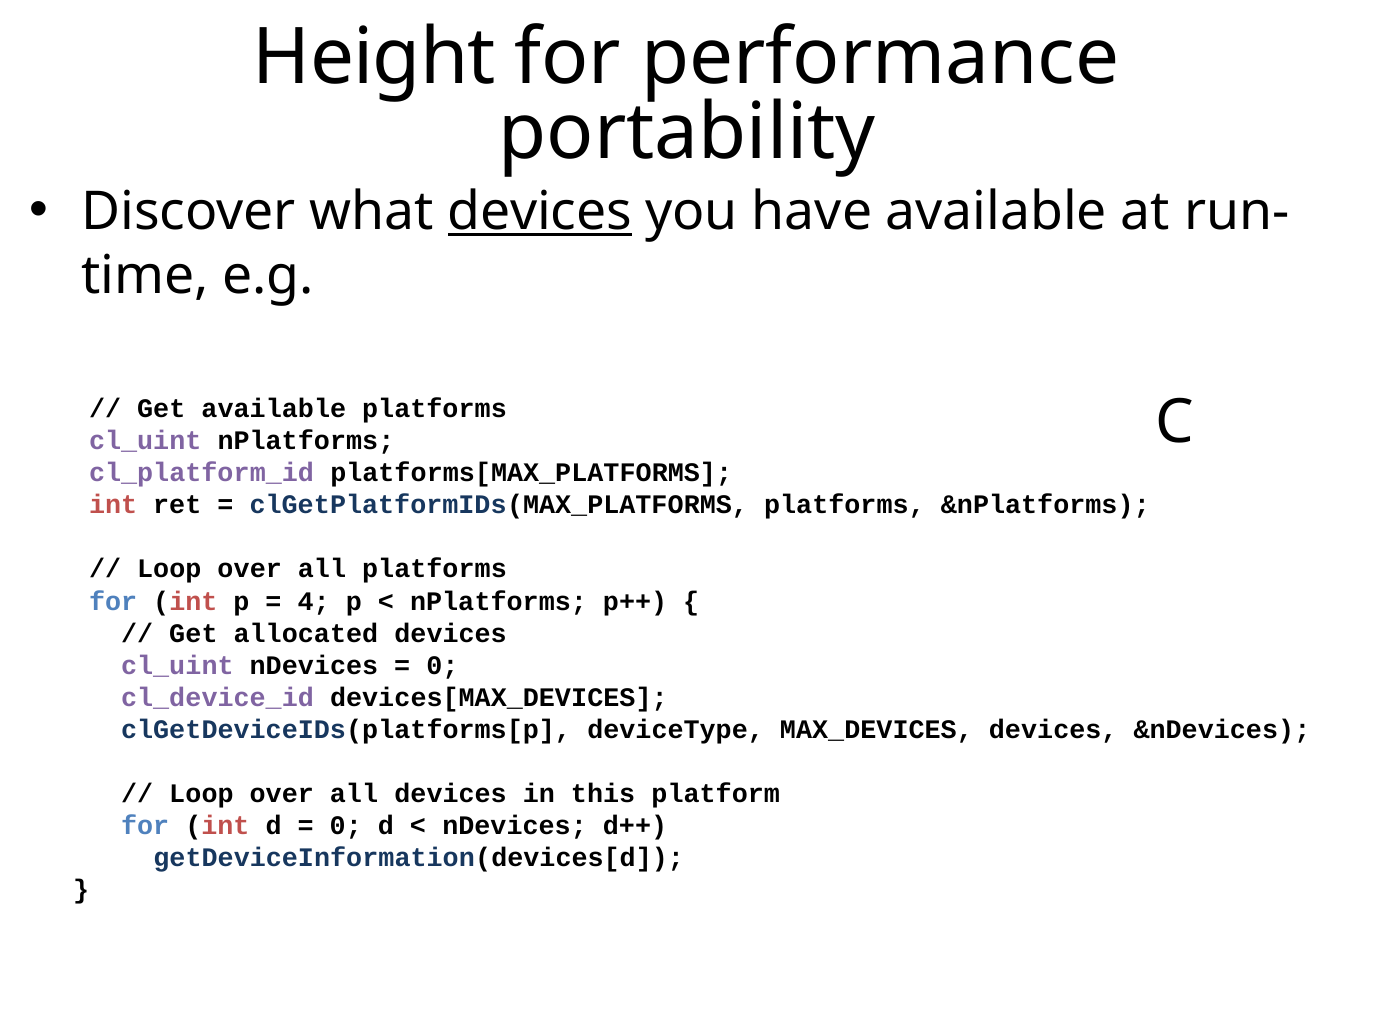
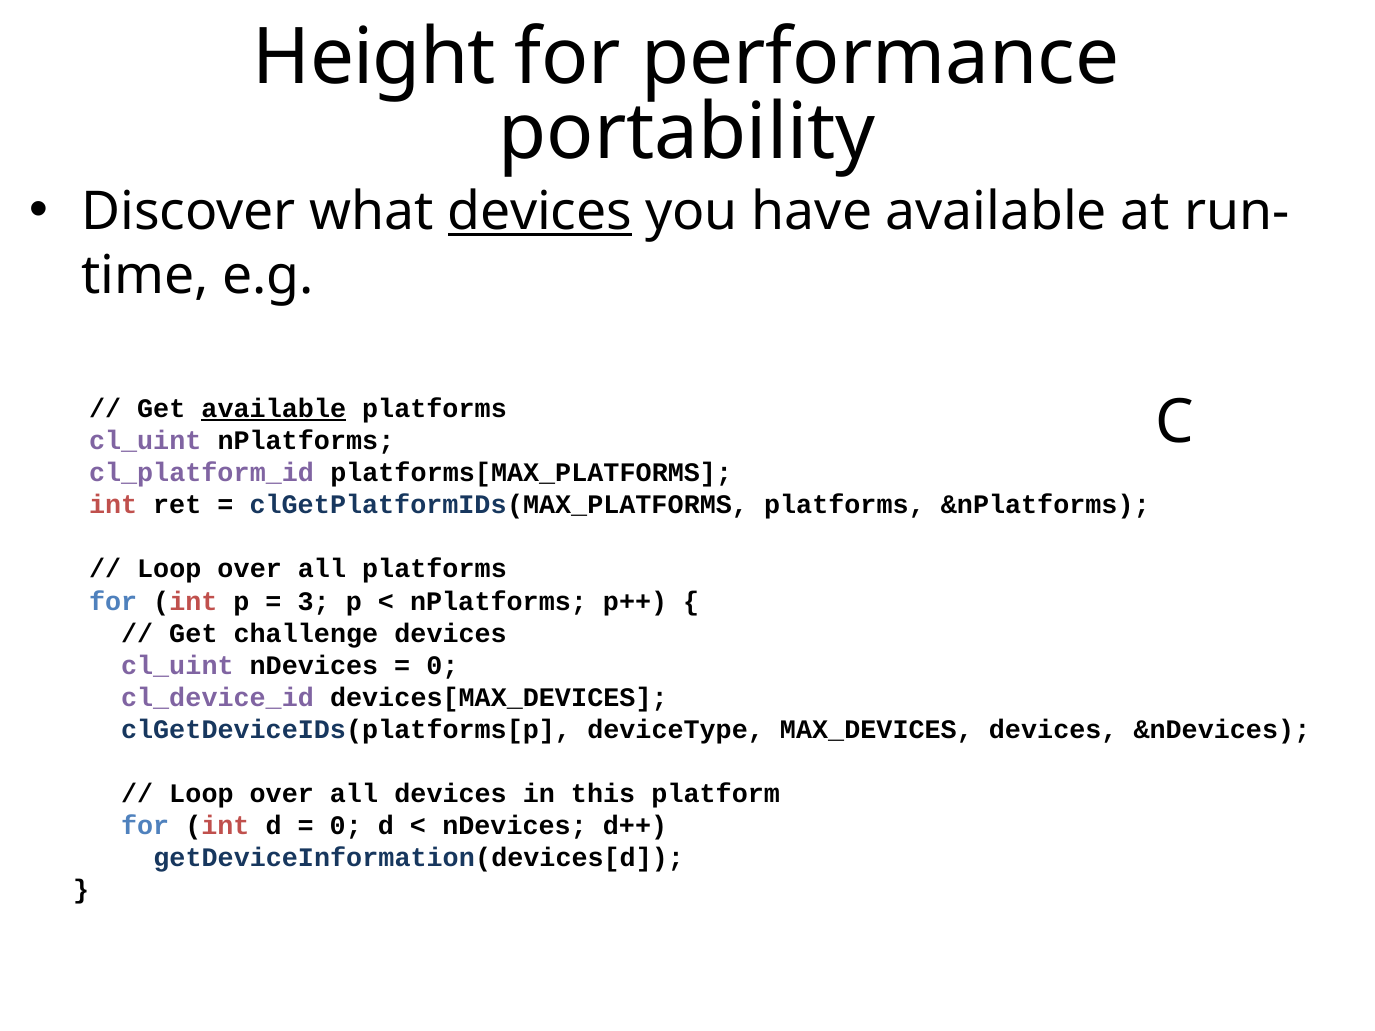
available underline: none -> present (274, 409)
4: 4 -> 3 (314, 601)
allocated: allocated -> challenge (306, 633)
